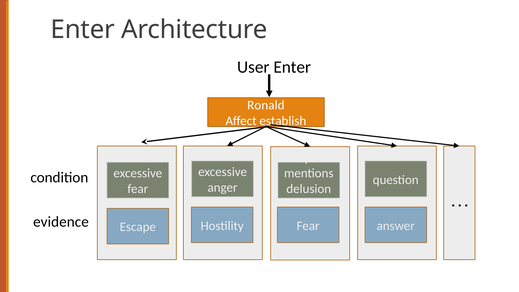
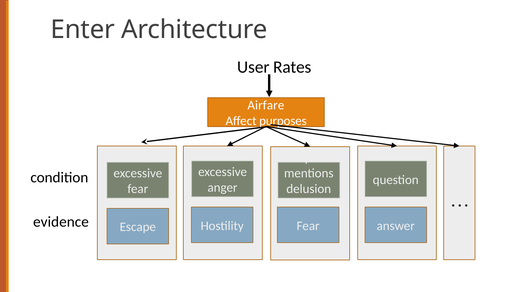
User Enter: Enter -> Rates (292, 67)
Ronald: Ronald -> Airfare (266, 105)
establish: establish -> purposes (283, 121)
